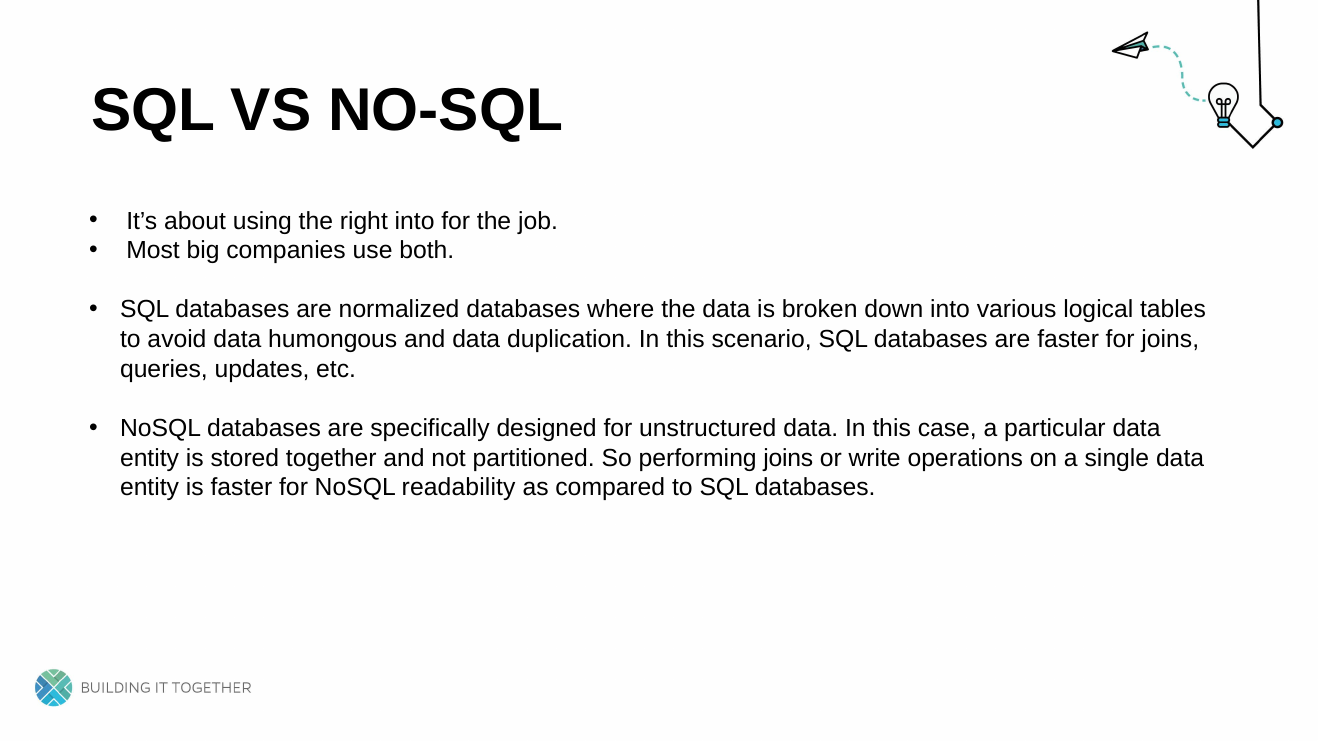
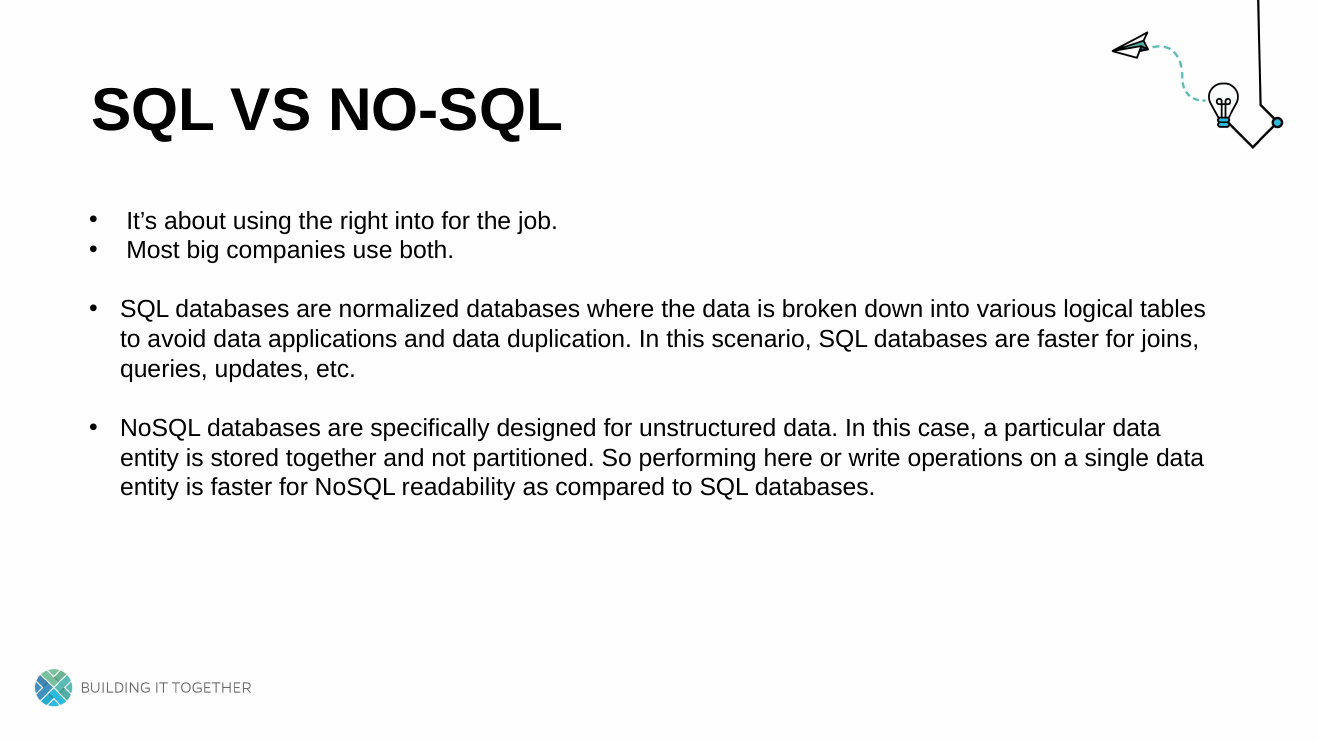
humongous: humongous -> applications (333, 340)
performing joins: joins -> here (788, 458)
